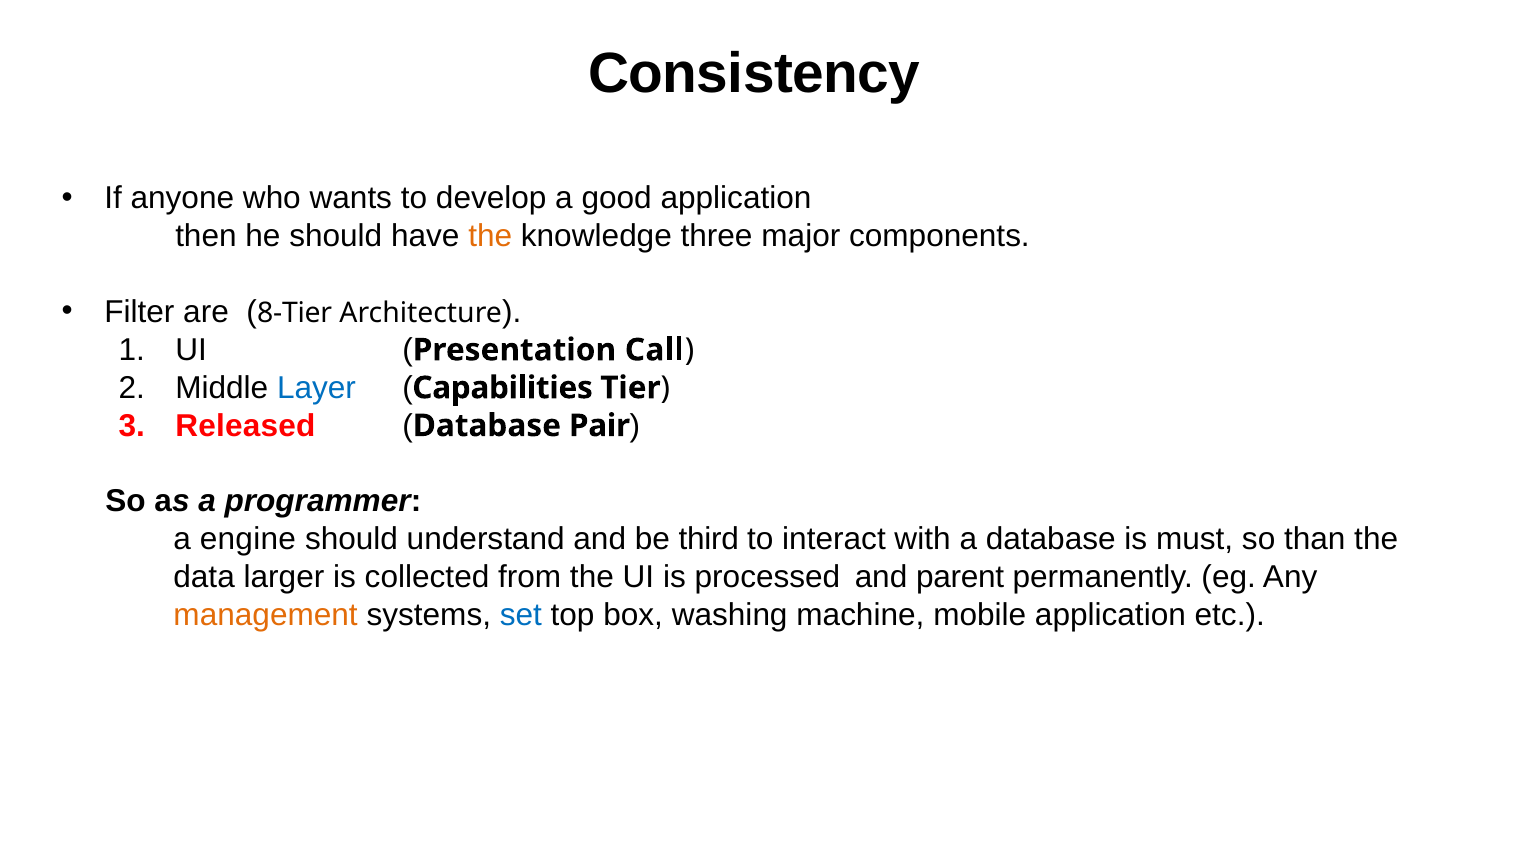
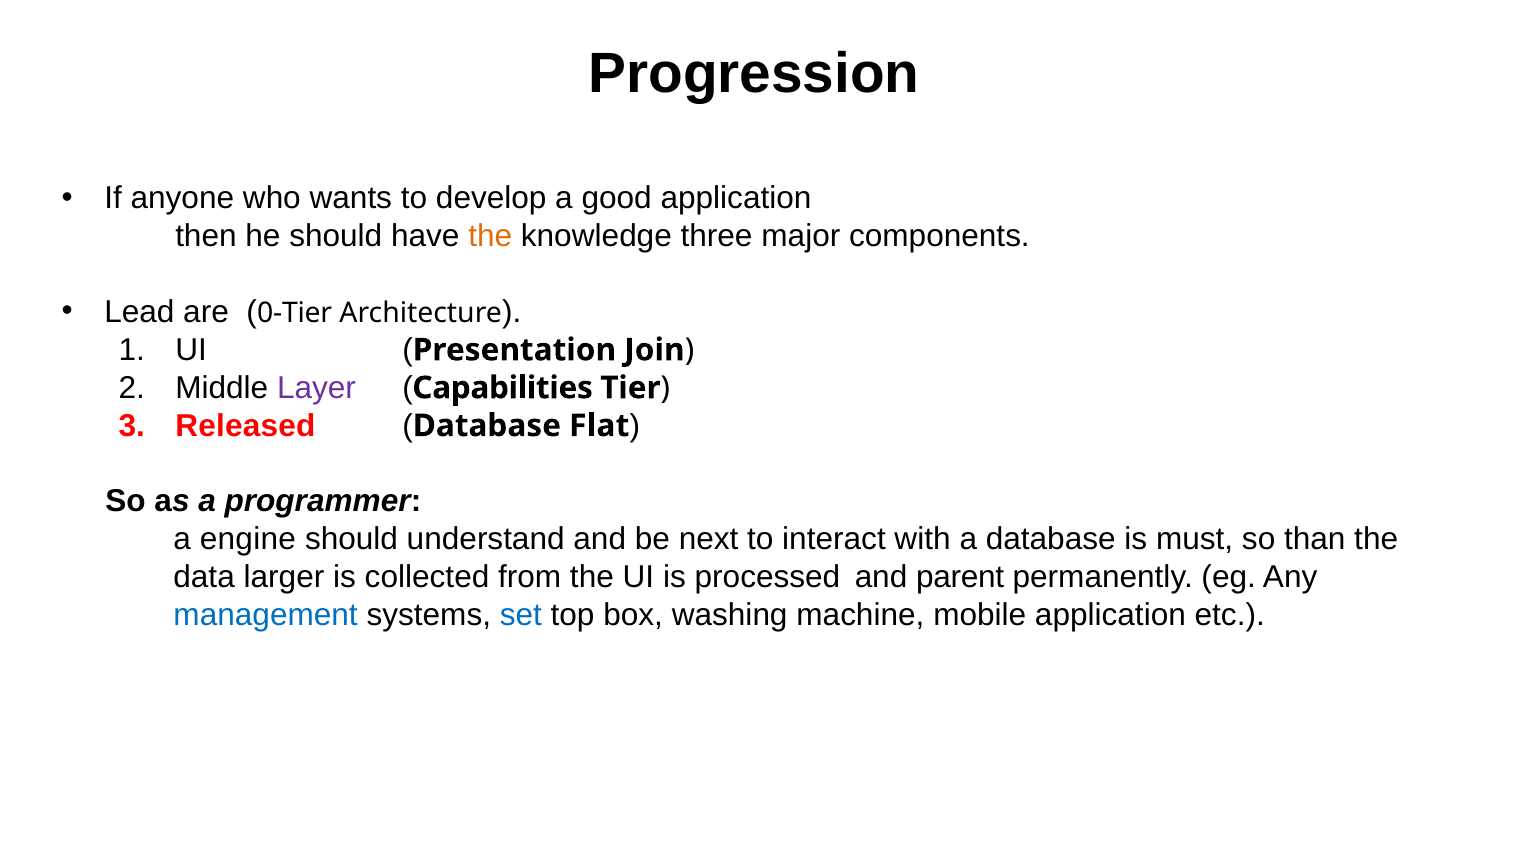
Consistency: Consistency -> Progression (754, 73)
Filter: Filter -> Lead (139, 312)
8-Tier: 8-Tier -> 0-Tier (295, 313)
Call: Call -> Join (654, 350)
Layer colour: blue -> purple (316, 388)
Pair: Pair -> Flat (599, 426)
third: third -> next (709, 539)
management colour: orange -> blue (266, 615)
